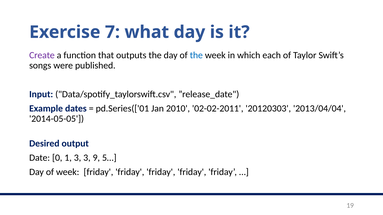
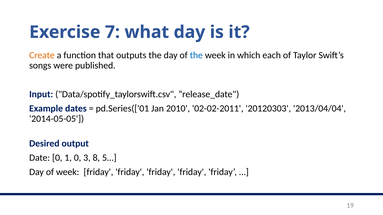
Create colour: purple -> orange (42, 55)
1 3: 3 -> 0 (78, 158)
9: 9 -> 8 (96, 158)
